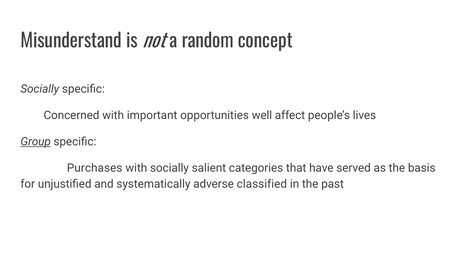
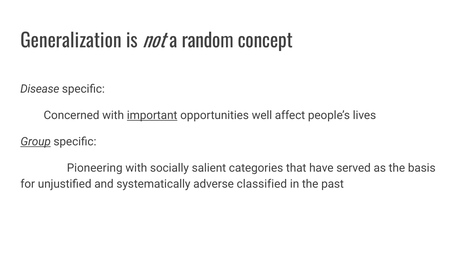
Misunderstand: Misunderstand -> Generalization (71, 41)
Socially: Socially -> Disease (40, 89)
important underline: none -> present (152, 115)
Purchases: Purchases -> Pioneering (95, 168)
